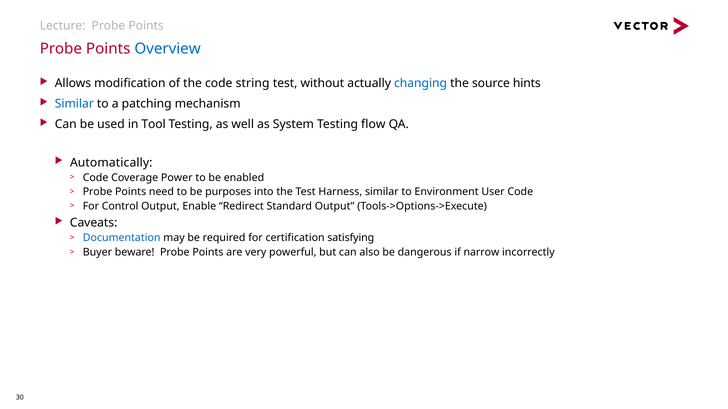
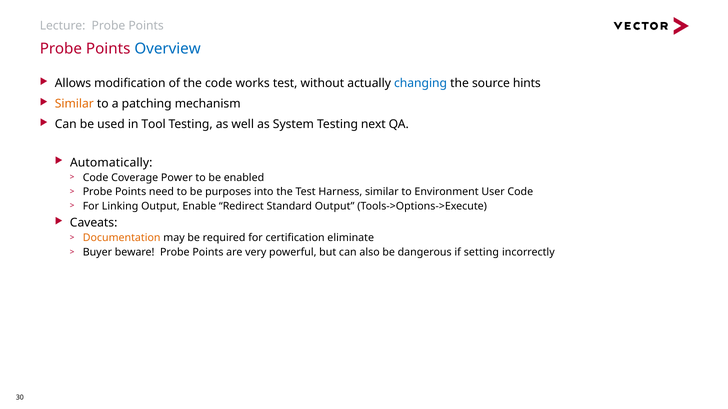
string: string -> works (253, 83)
Similar colour: blue -> orange (74, 104)
flow: flow -> next (373, 125)
Control: Control -> Linking (120, 206)
Documentation colour: blue -> orange (122, 238)
satisfying: satisfying -> eliminate (351, 238)
narrow: narrow -> setting (481, 253)
